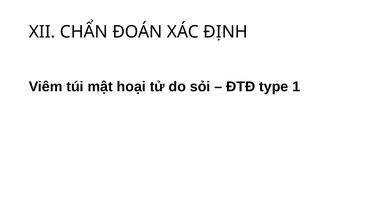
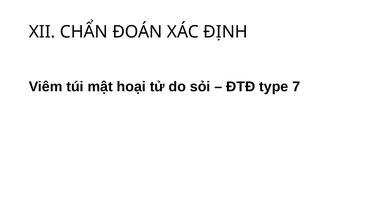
1: 1 -> 7 (296, 87)
